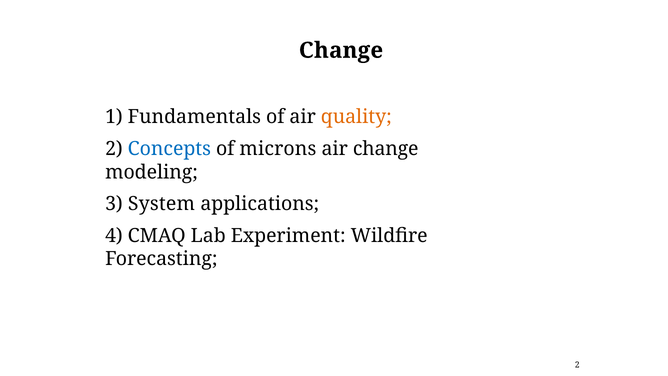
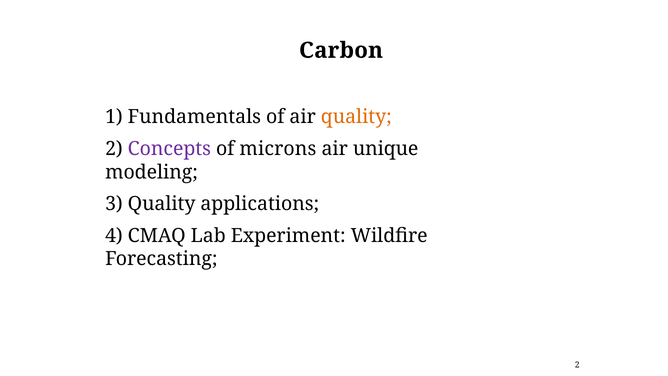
Change: Change -> Carbon (341, 50)
Concepts colour: blue -> purple (169, 149)
air change: change -> unique (386, 149)
3 System: System -> Quality (162, 204)
